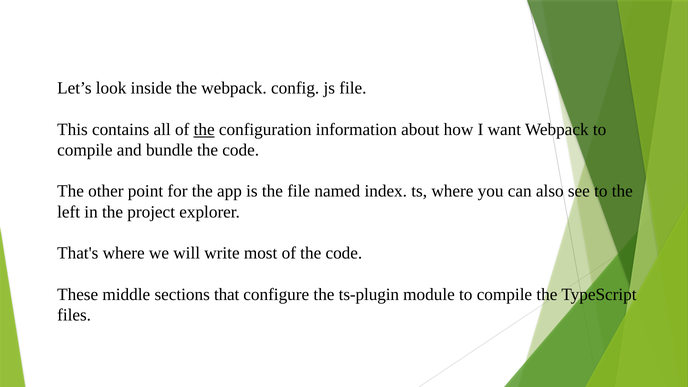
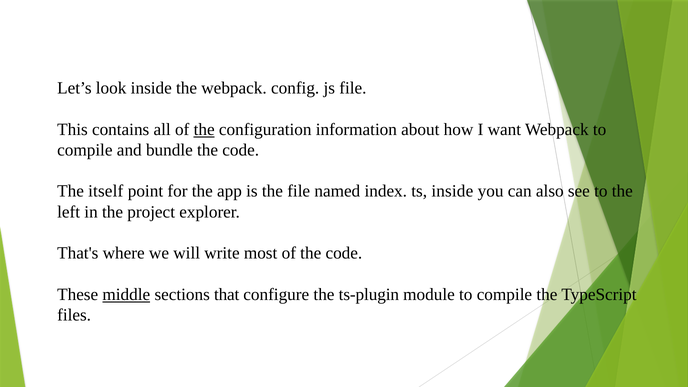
other: other -> itself (106, 191)
ts where: where -> inside (452, 191)
middle underline: none -> present (126, 294)
